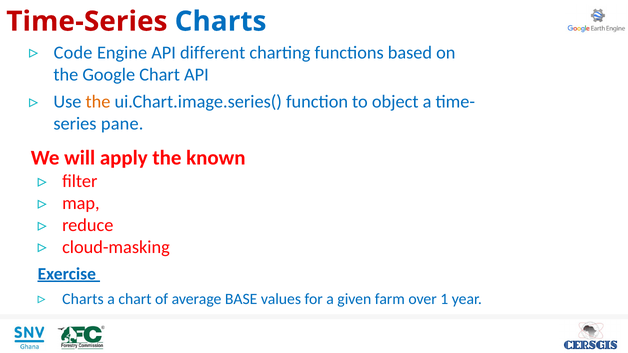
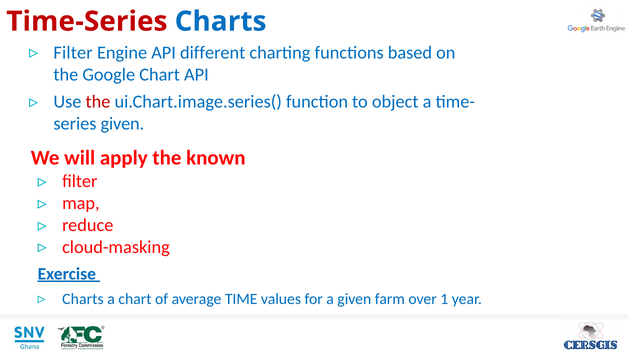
Code: Code -> Filter (73, 53)
the colour: orange -> red (98, 102)
pane: pane -> given (122, 124)
BASE: BASE -> TIME (241, 299)
